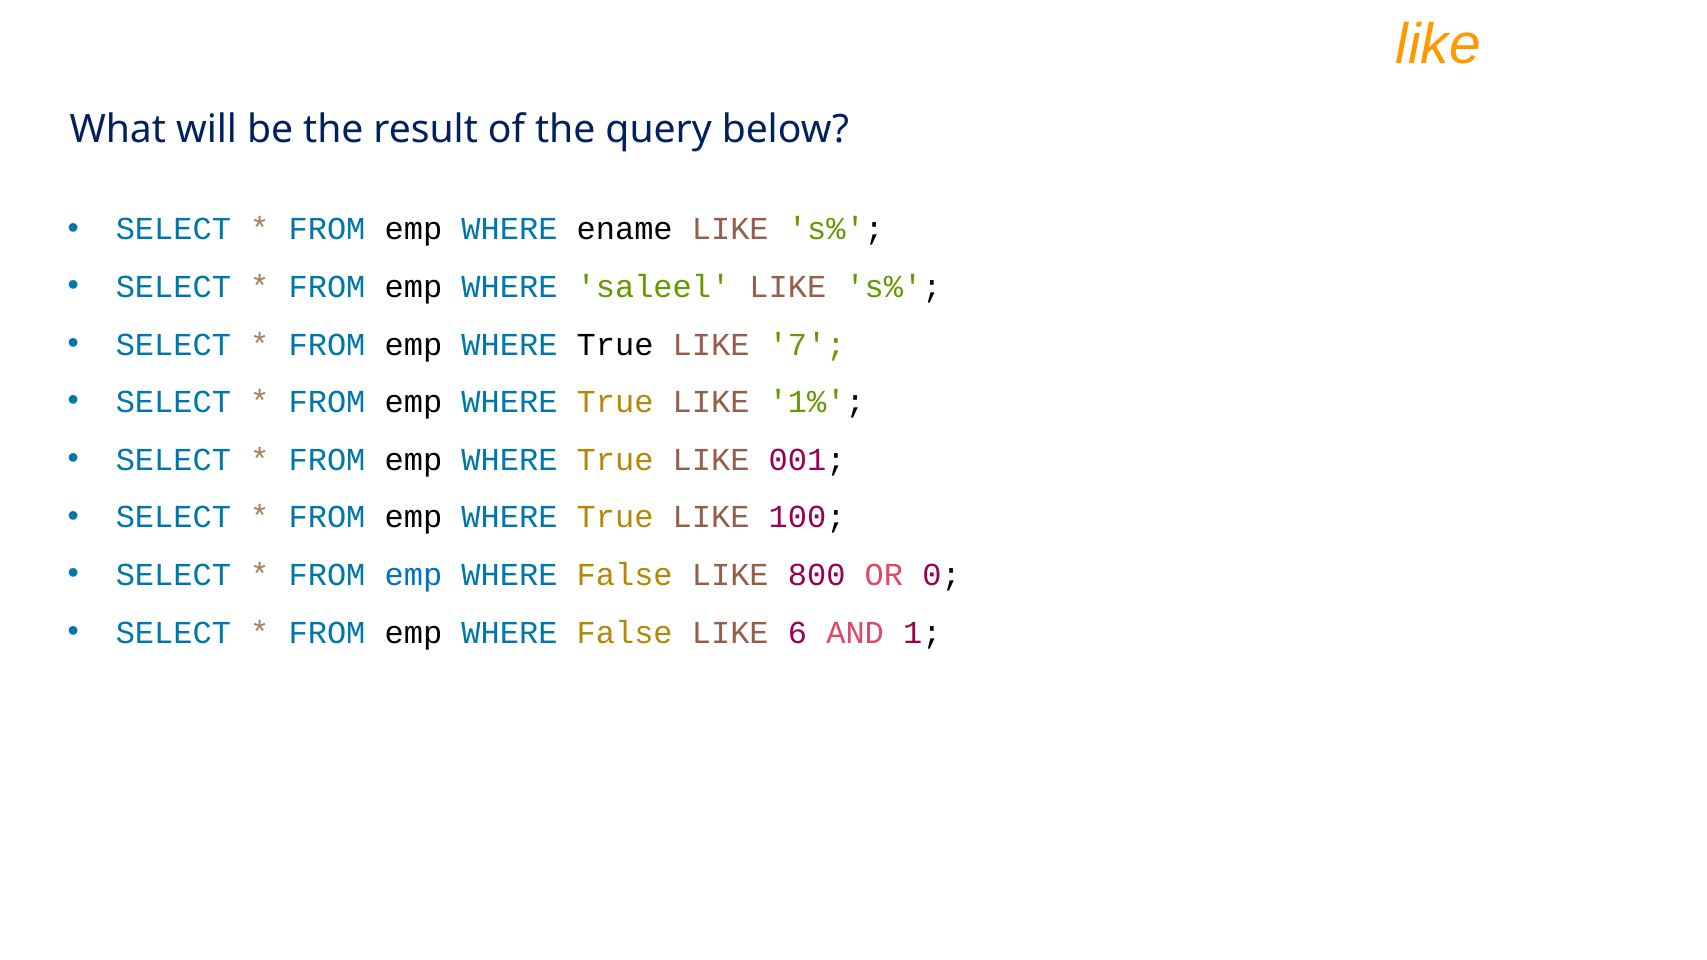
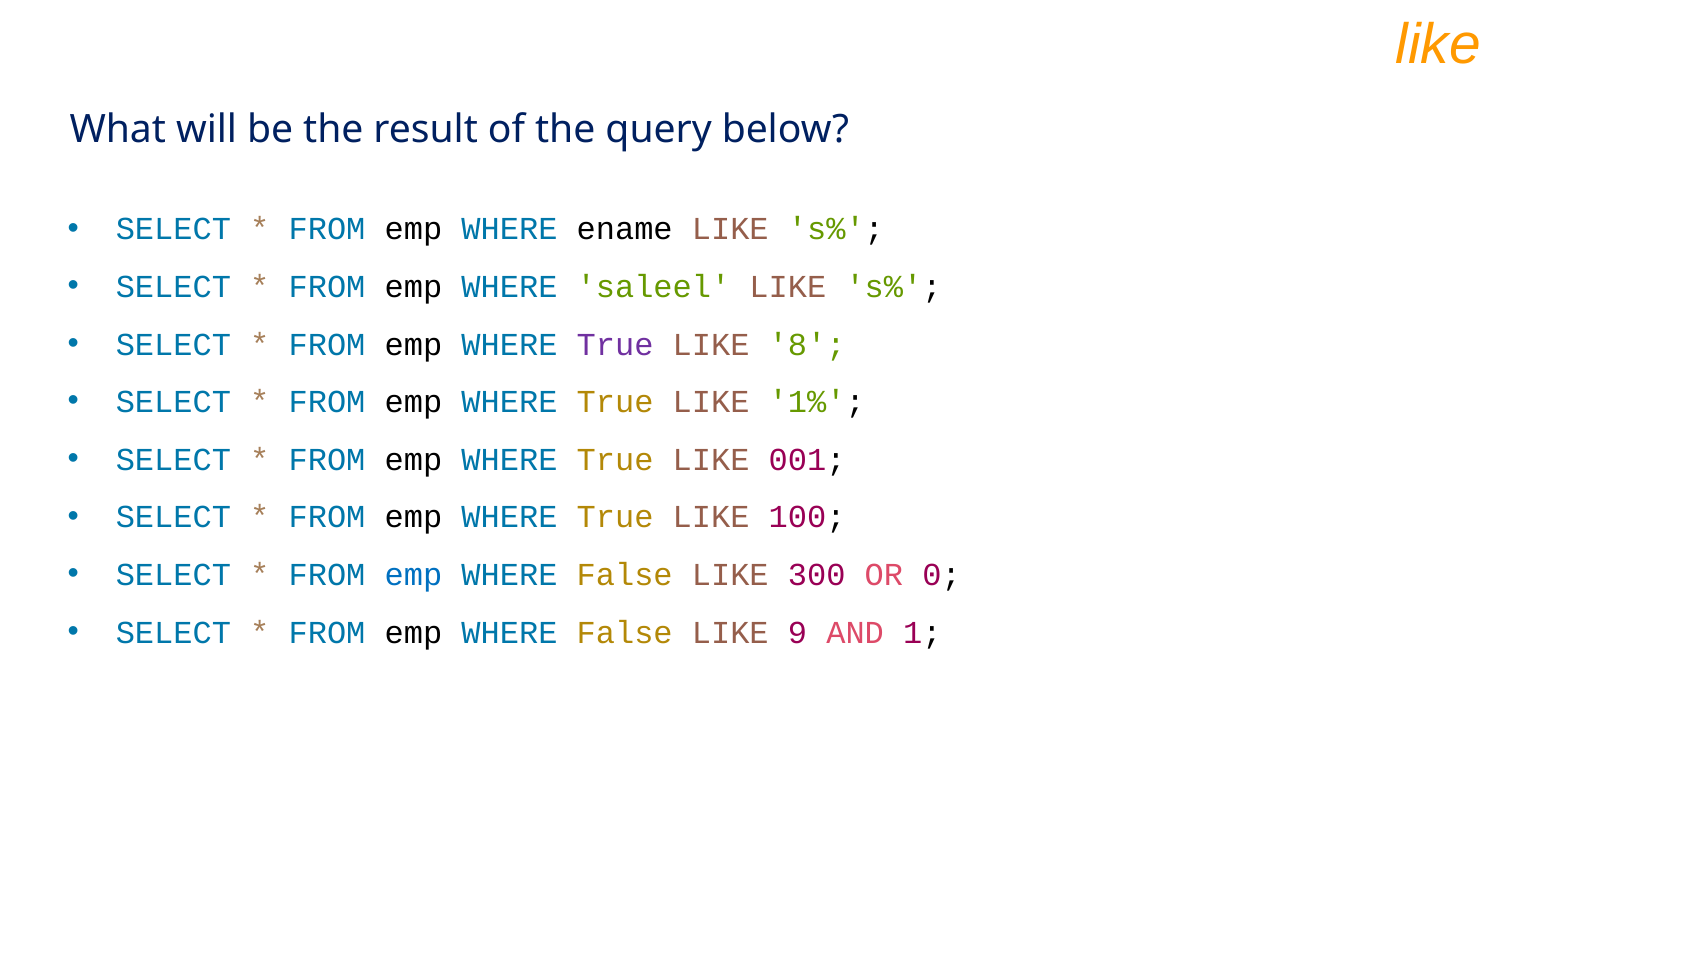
True colour: black -> purple (615, 345)
7: 7 -> 8 (807, 345)
800: 800 -> 300 (817, 575)
6: 6 -> 9 (798, 633)
